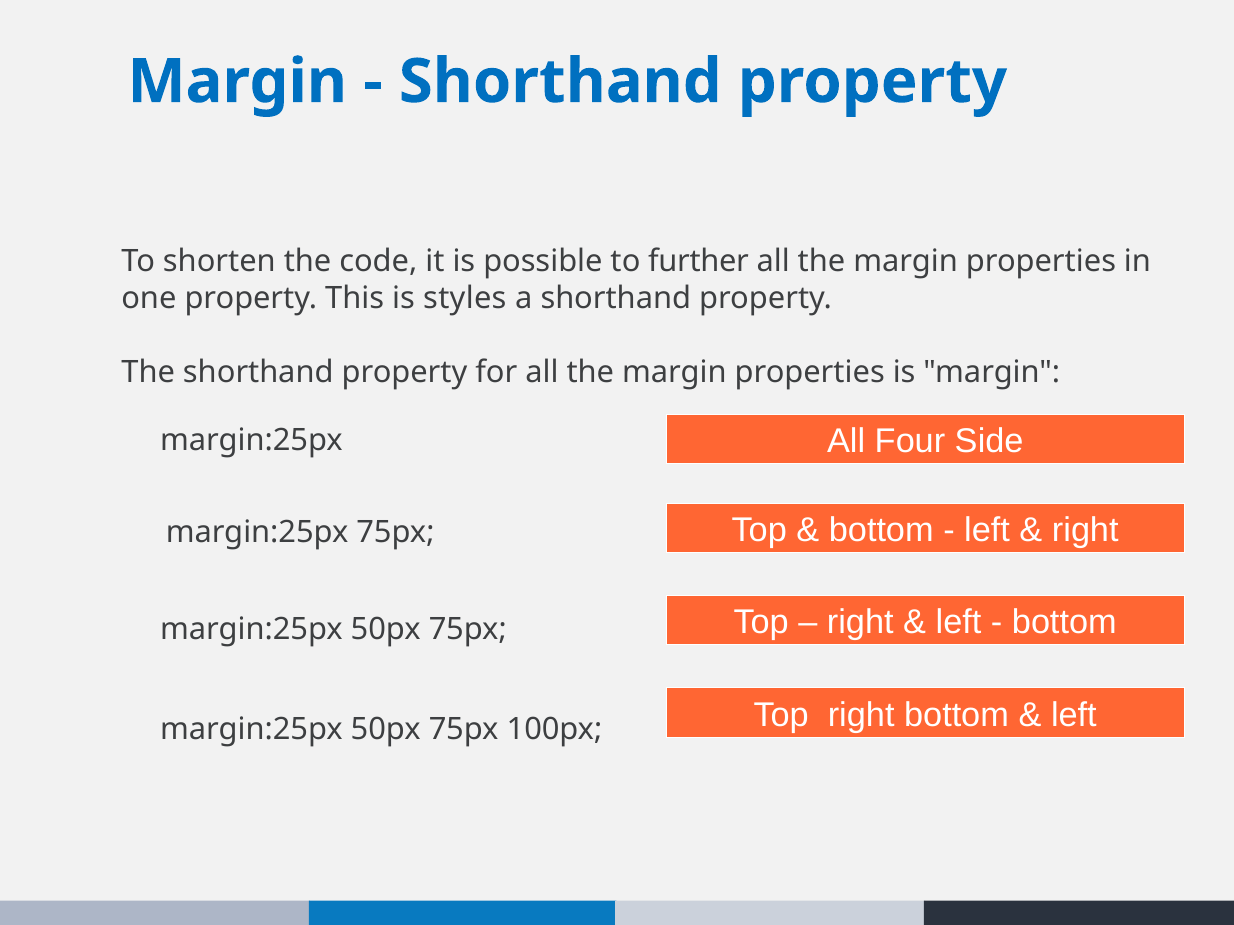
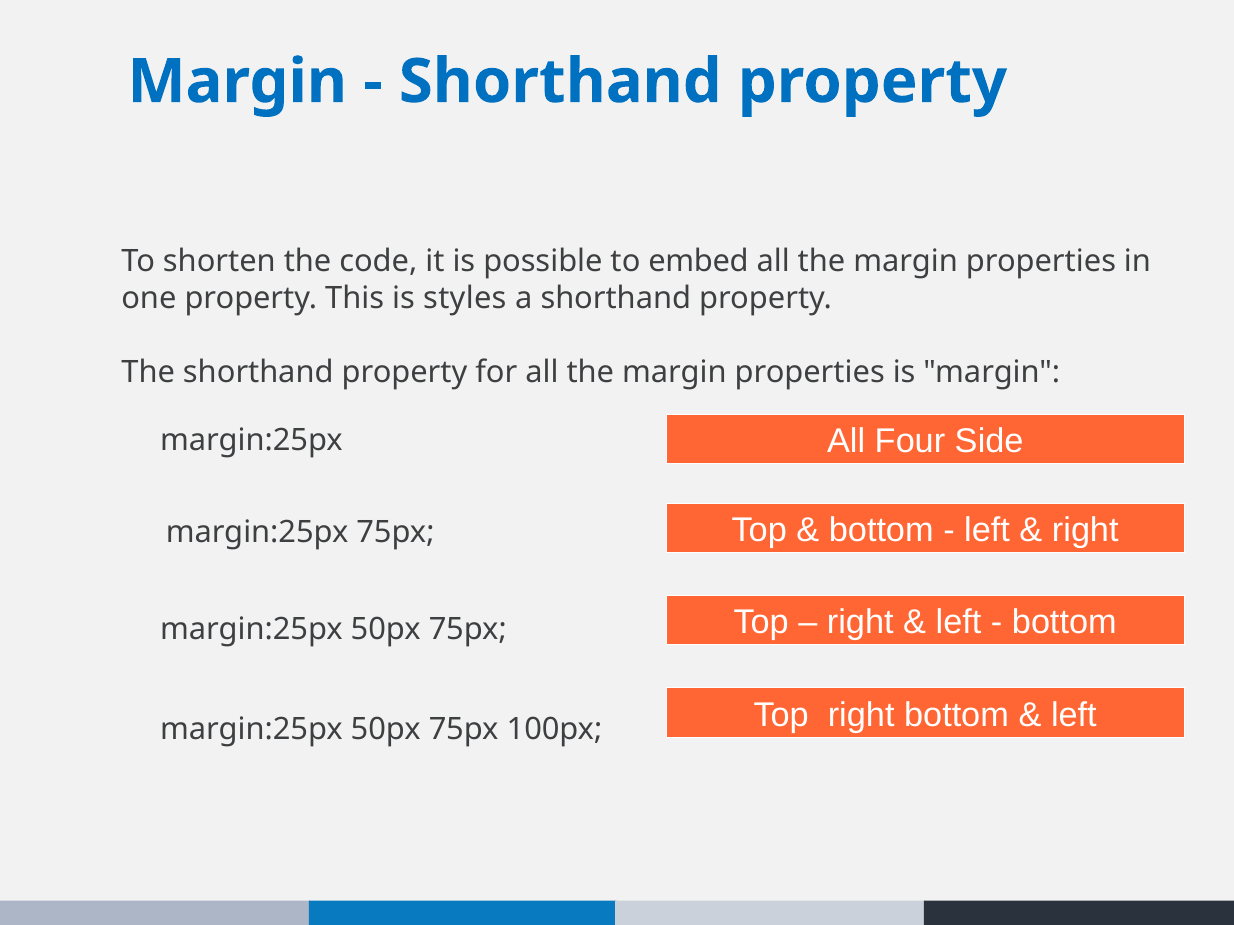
further: further -> embed (698, 261)
